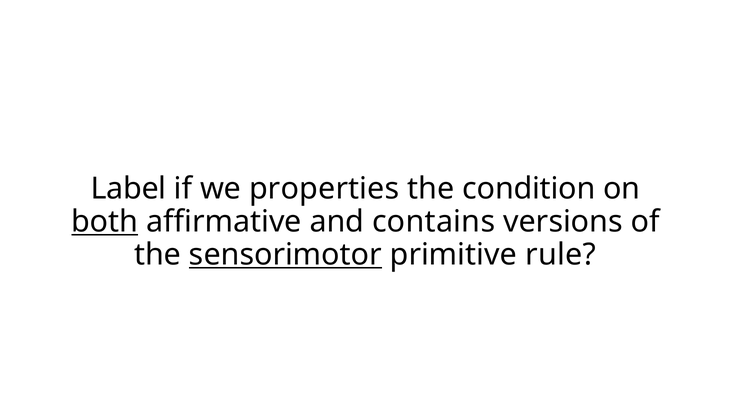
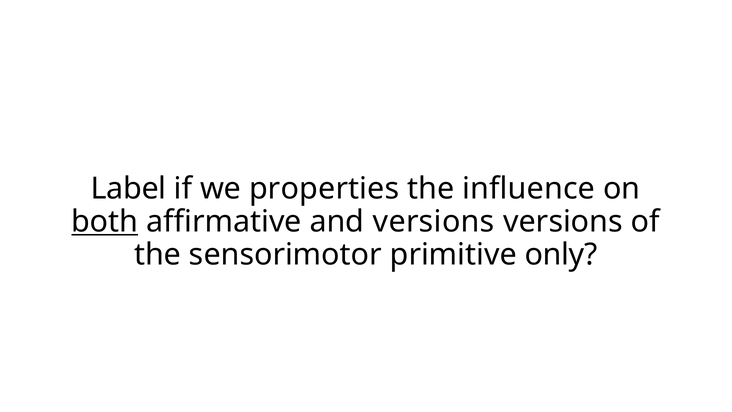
condition: condition -> influence (529, 189)
and contains: contains -> versions (434, 222)
sensorimotor underline: present -> none (285, 254)
rule: rule -> only (561, 254)
